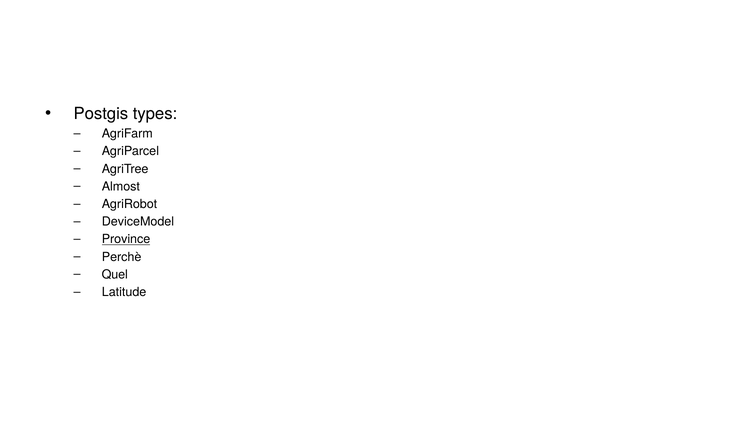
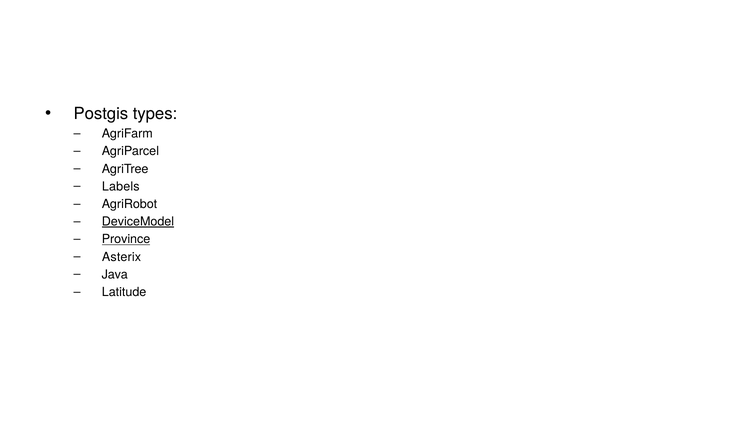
Almost: Almost -> Labels (121, 187)
DeviceModel underline: none -> present (138, 222)
Perchè: Perchè -> Asterix (122, 257)
Quel: Quel -> Java (115, 275)
